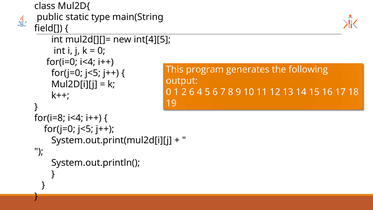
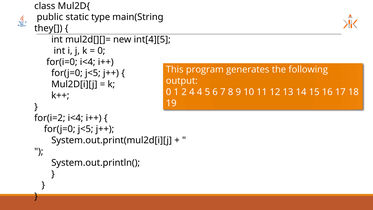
field[: field[ -> they[ (48, 28)
2 6: 6 -> 4 (192, 92)
for(i=8: for(i=8 -> for(i=2 (50, 118)
